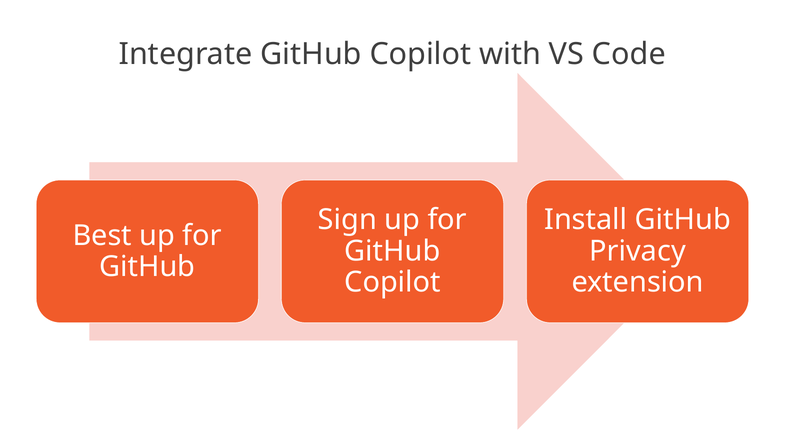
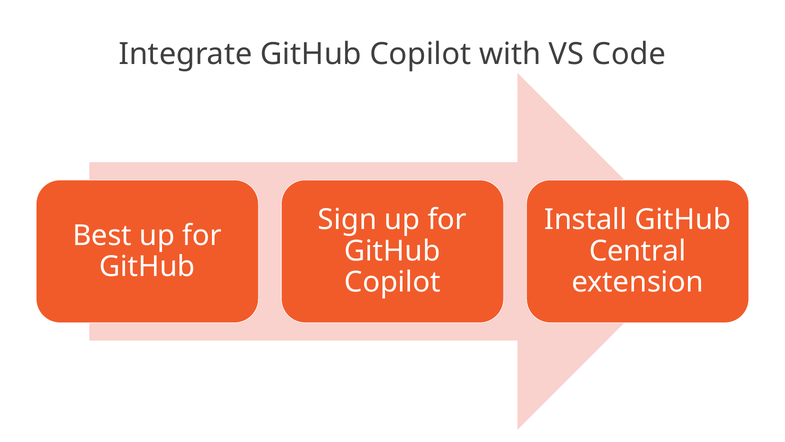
Privacy: Privacy -> Central (638, 251)
